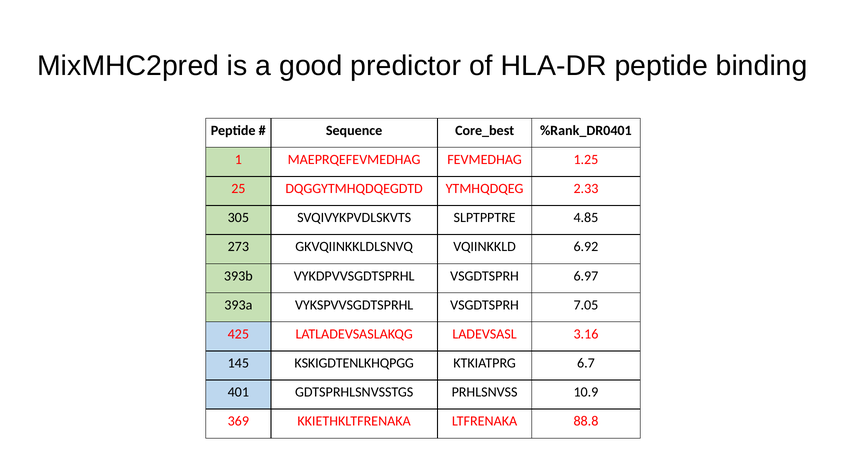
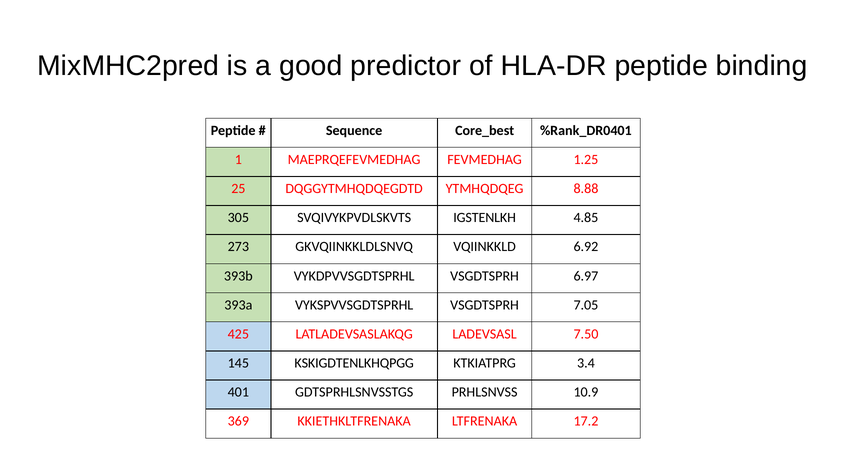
2.33: 2.33 -> 8.88 (586, 189)
SLPTPPTRE: SLPTPPTRE -> IGSTENLKH (485, 218)
3.16: 3.16 -> 7.50 (586, 334)
6.7: 6.7 -> 3.4 (586, 363)
88.8: 88.8 -> 17.2 (586, 421)
